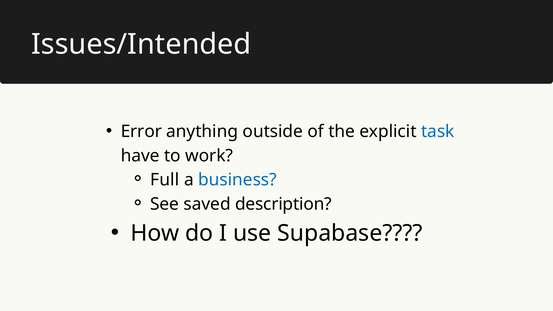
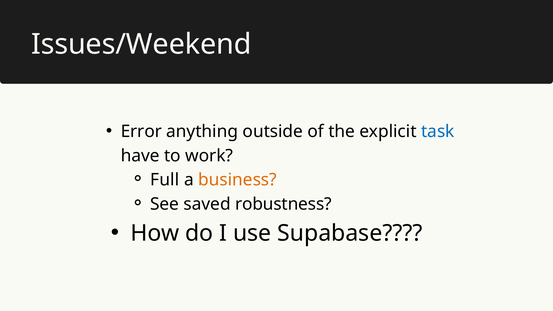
Issues/Intended: Issues/Intended -> Issues/Weekend (141, 44)
business colour: blue -> orange (237, 180)
description: description -> robustness (283, 204)
